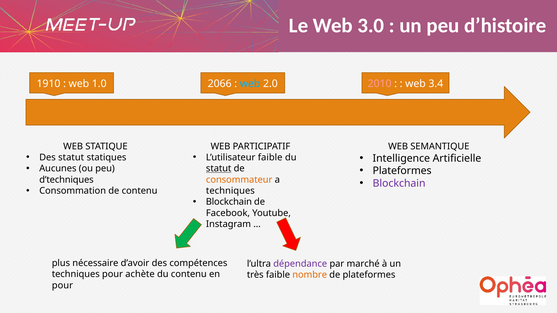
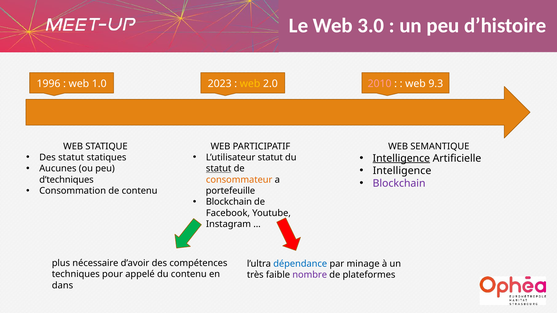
1910: 1910 -> 1996 (49, 84)
2066: 2066 -> 2023 (220, 84)
web colour: light blue -> yellow (250, 84)
3.4: 3.4 -> 9.3 (436, 84)
L’utilisateur faible: faible -> statut (270, 158)
Intelligence underline: none -> present (401, 158)
Plateformes: Plateformes -> Intelligence (402, 171)
techniques: techniques -> portefeuille (230, 191)
dépendance colour: purple -> blue (300, 264)
marché: marché -> minage (363, 264)
achète: achète -> appelé (140, 274)
nombre colour: orange -> purple (310, 275)
pour: pour -> dans (62, 286)
